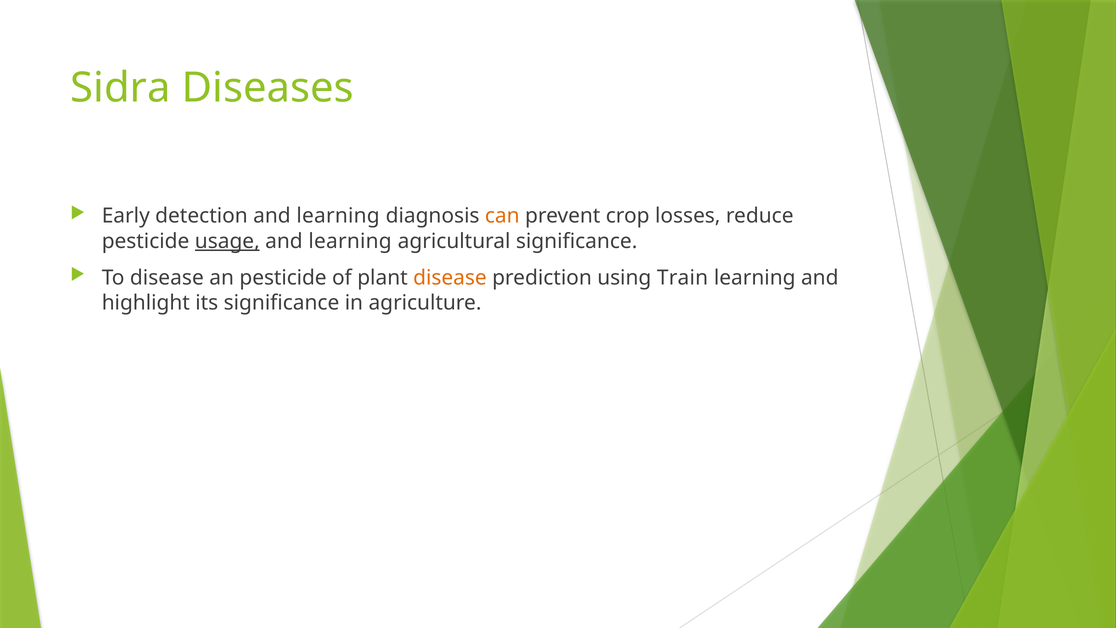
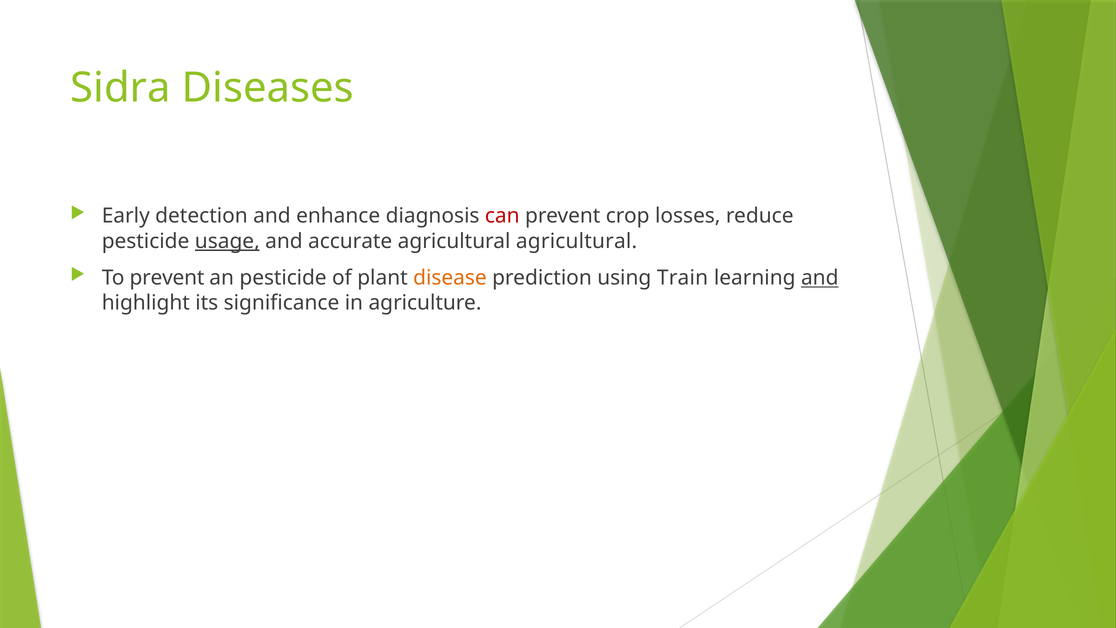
detection and learning: learning -> enhance (338, 216)
can colour: orange -> red (502, 216)
learning: learning -> accurate (350, 241)
agricultural significance: significance -> agricultural (577, 241)
To disease: disease -> prevent (167, 278)
and underline: none -> present (820, 278)
